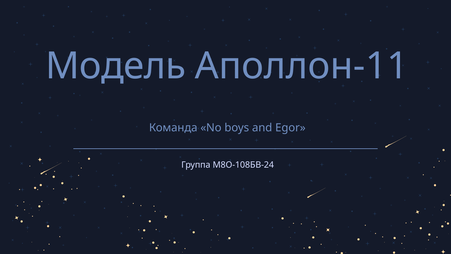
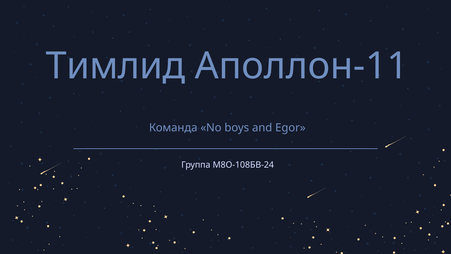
Модель: Модель -> Тимлид (116, 66)
